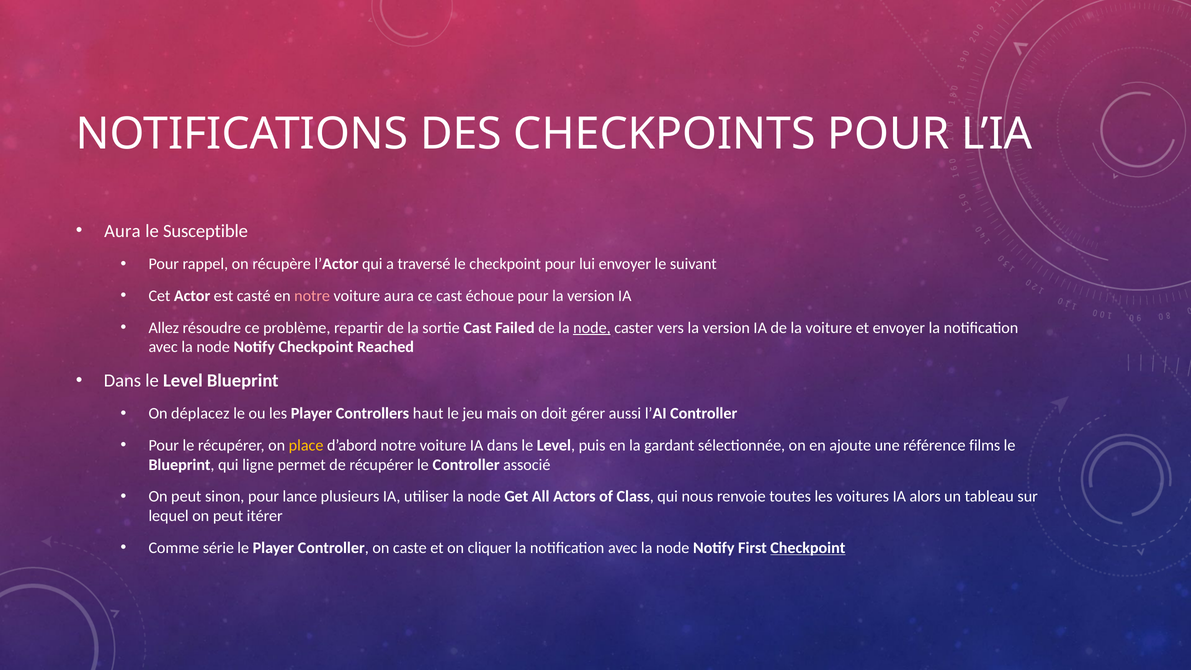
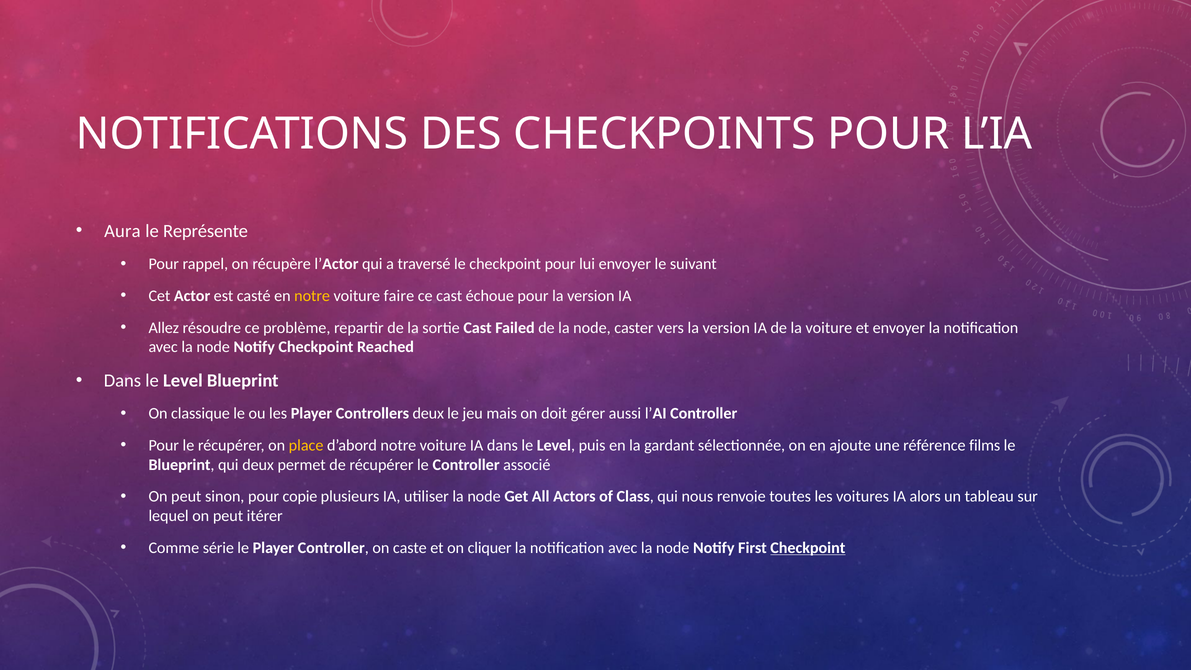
Susceptible: Susceptible -> Représente (205, 231)
notre colour: pink -> yellow (312, 296)
voiture aura: aura -> faire (399, 296)
node underline: present -> none (592, 328)
déplacez: déplacez -> classique (200, 414)
Controllers haut: haut -> deux (428, 414)
qui ligne: ligne -> deux (258, 465)
lance: lance -> copie (300, 497)
